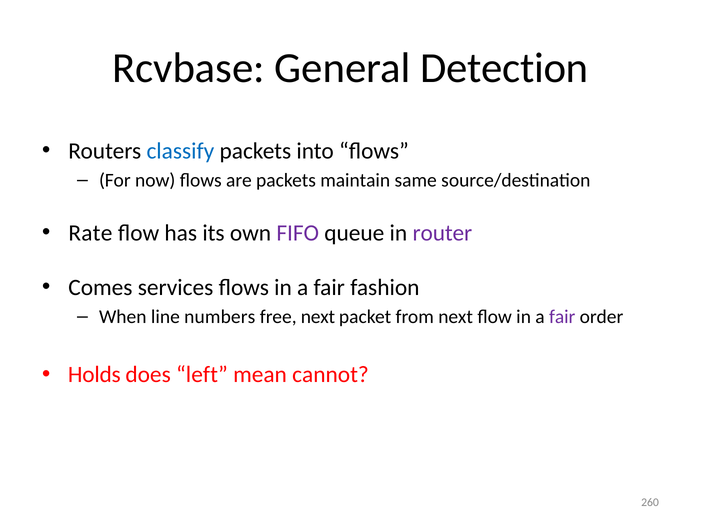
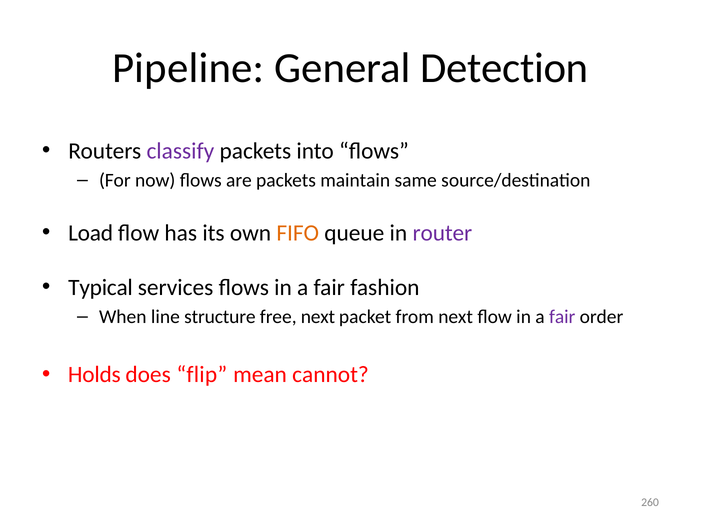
Rcvbase: Rcvbase -> Pipeline (188, 68)
classify colour: blue -> purple (180, 151)
Rate: Rate -> Load (91, 233)
FIFO colour: purple -> orange (298, 233)
Comes: Comes -> Typical (101, 287)
numbers: numbers -> structure (220, 317)
left: left -> flip (202, 374)
